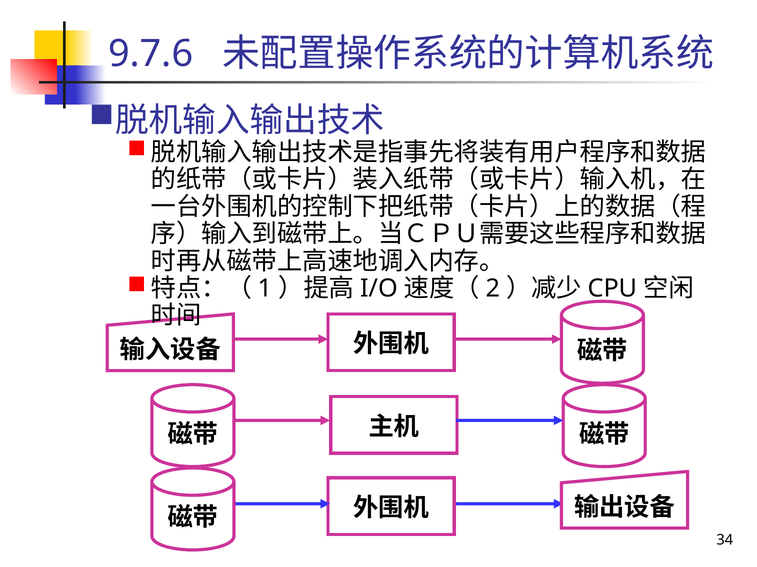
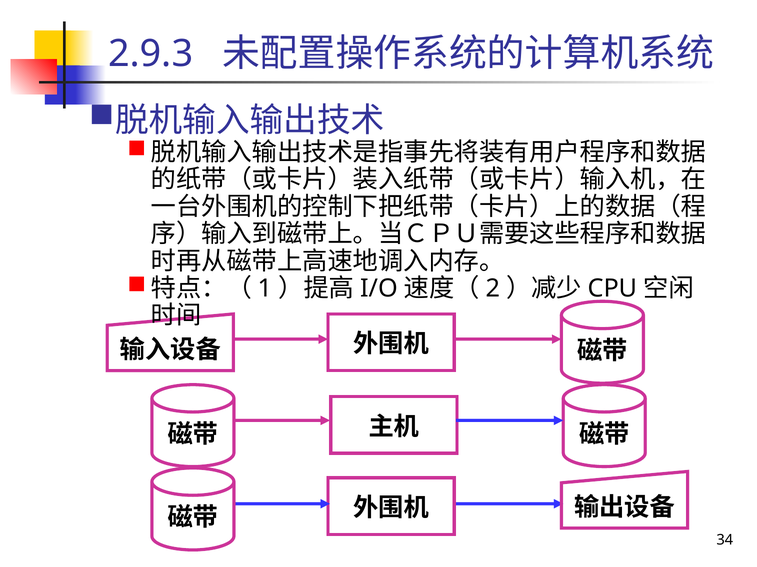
9.7.6: 9.7.6 -> 2.9.3 (151, 54)
